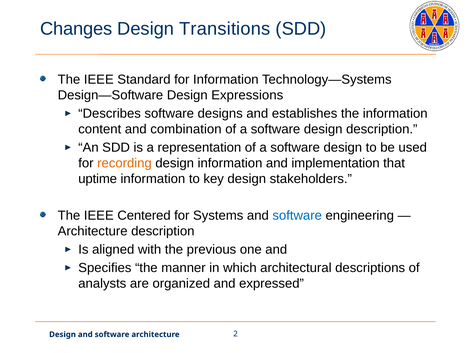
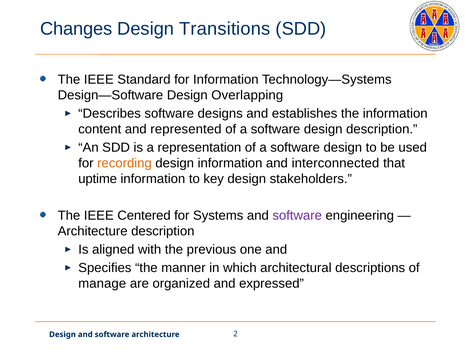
Expressions: Expressions -> Overlapping (247, 95)
combination: combination -> represented (186, 129)
implementation: implementation -> interconnected (335, 163)
software colour: blue -> purple (297, 216)
analysts: analysts -> manage (102, 284)
